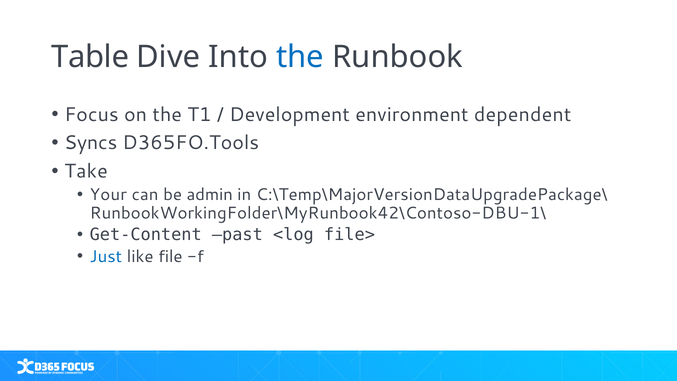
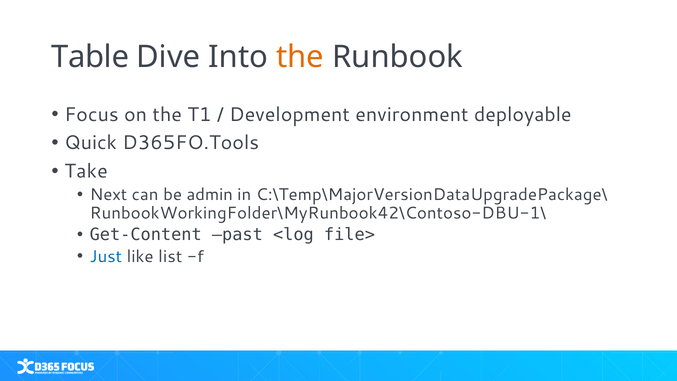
the colour: blue -> orange (300, 57)
dependent: dependent -> deployable (523, 114)
Syncs: Syncs -> Quick (91, 143)
Your: Your -> Next (108, 195)
file: file -> list (170, 256)
